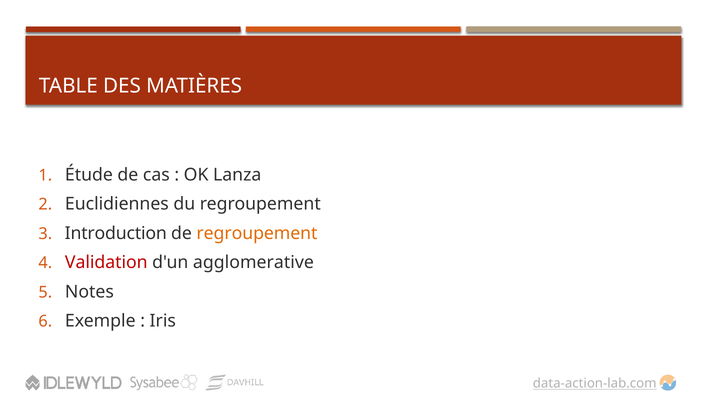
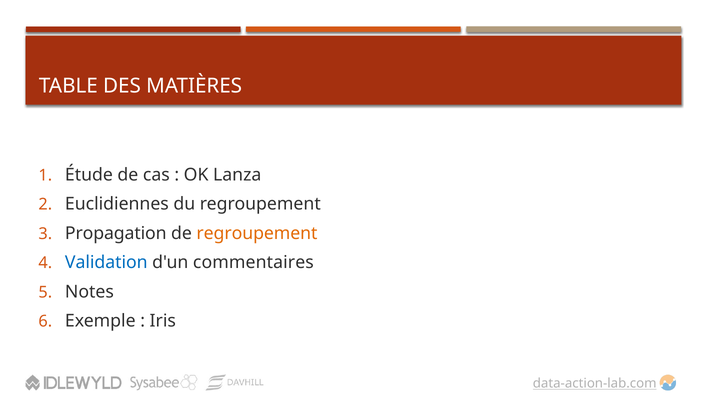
Introduction: Introduction -> Propagation (116, 233)
Validation colour: red -> blue (106, 262)
agglomerative: agglomerative -> commentaires (253, 262)
